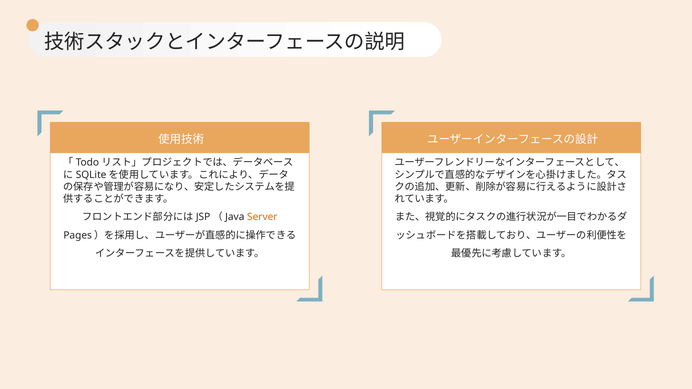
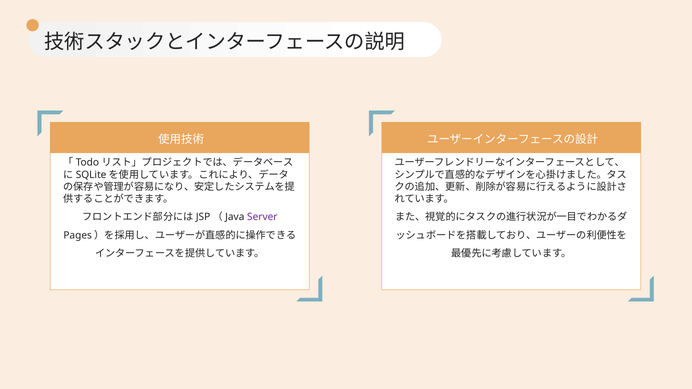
Server colour: orange -> purple (262, 217)
